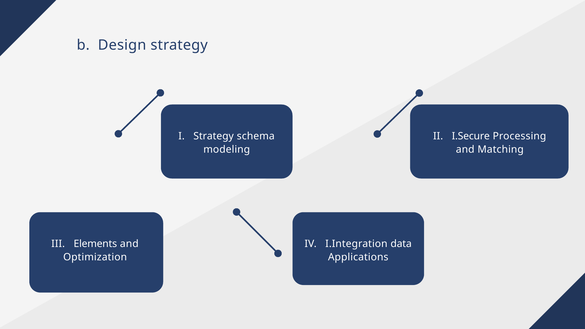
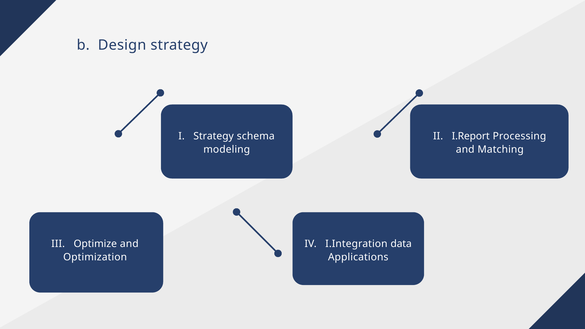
I.Secure: I.Secure -> I.Report (471, 136)
Elements: Elements -> Optimize (95, 244)
